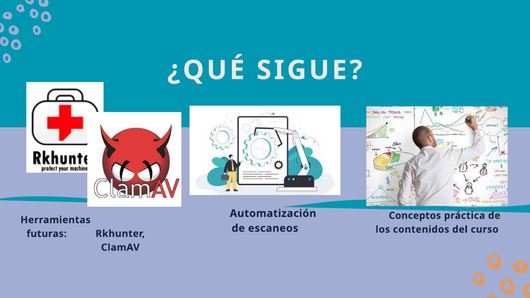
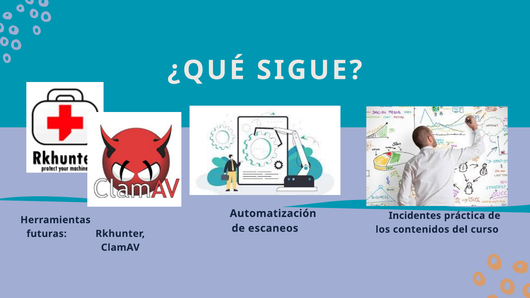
Conceptos: Conceptos -> Incidentes (415, 216)
